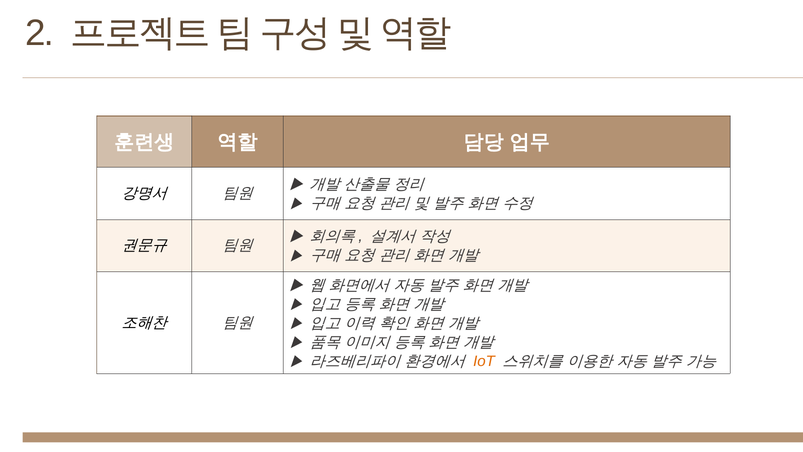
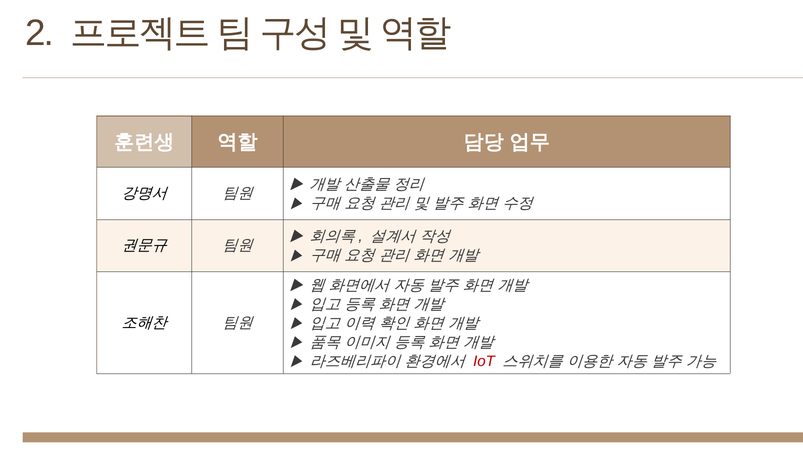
IoT colour: orange -> red (484, 361)
